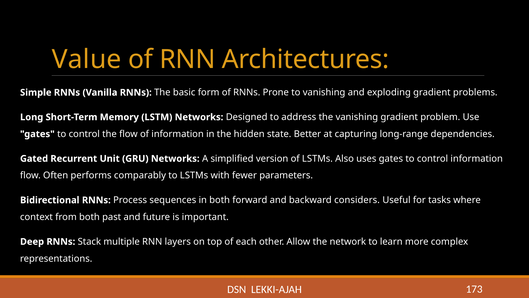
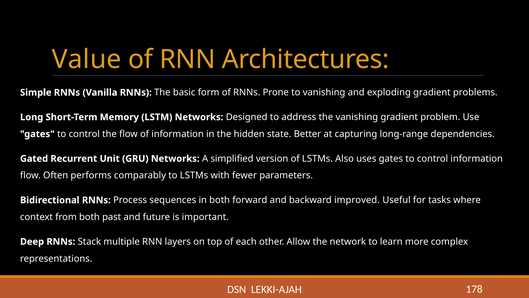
considers: considers -> improved (357, 200)
173: 173 -> 178 (474, 289)
